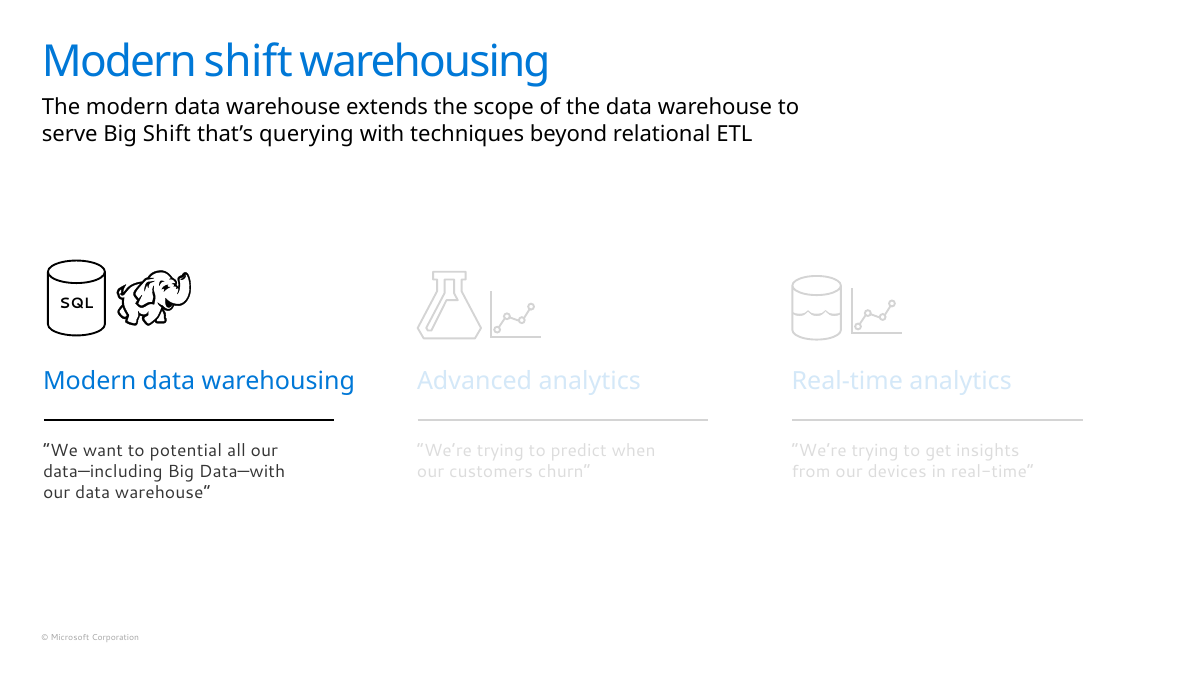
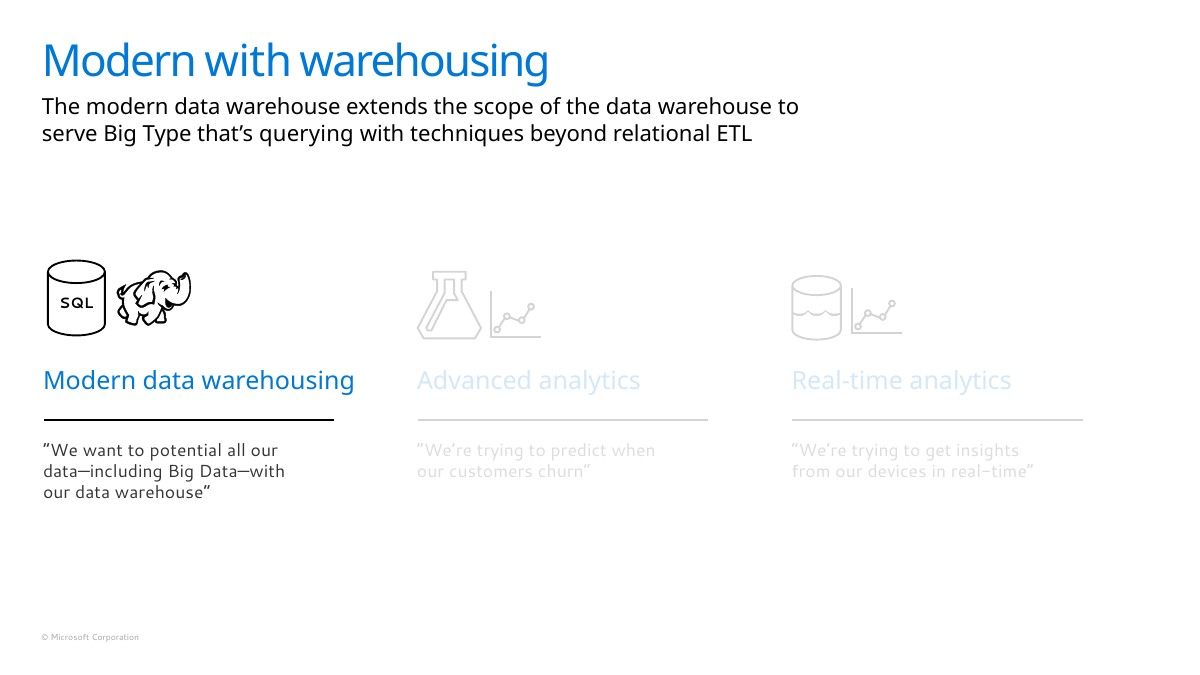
Modern shift: shift -> with (248, 62)
Big Shift: Shift -> Type (167, 134)
